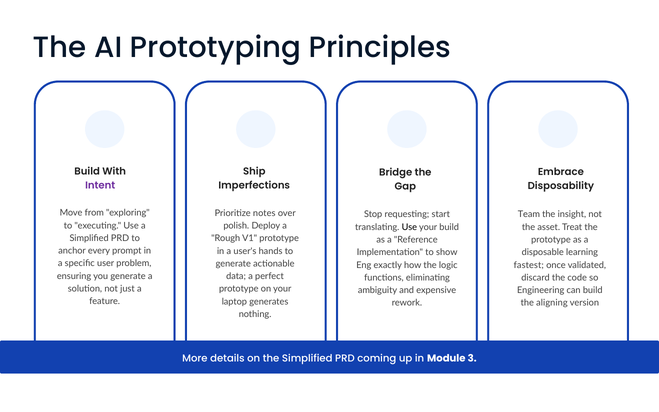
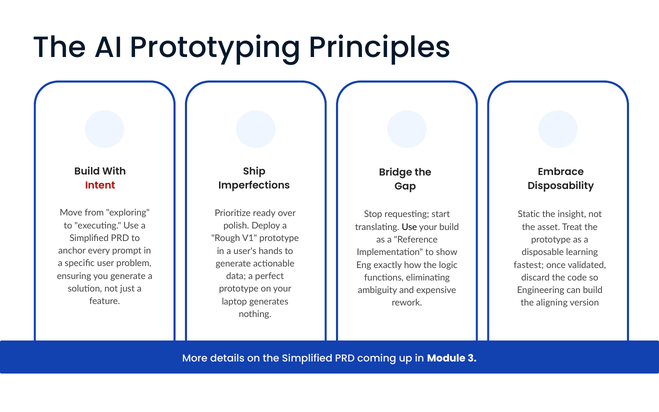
Intent colour: purple -> red (100, 185)
notes: notes -> ready (264, 213)
Team: Team -> Static (529, 214)
